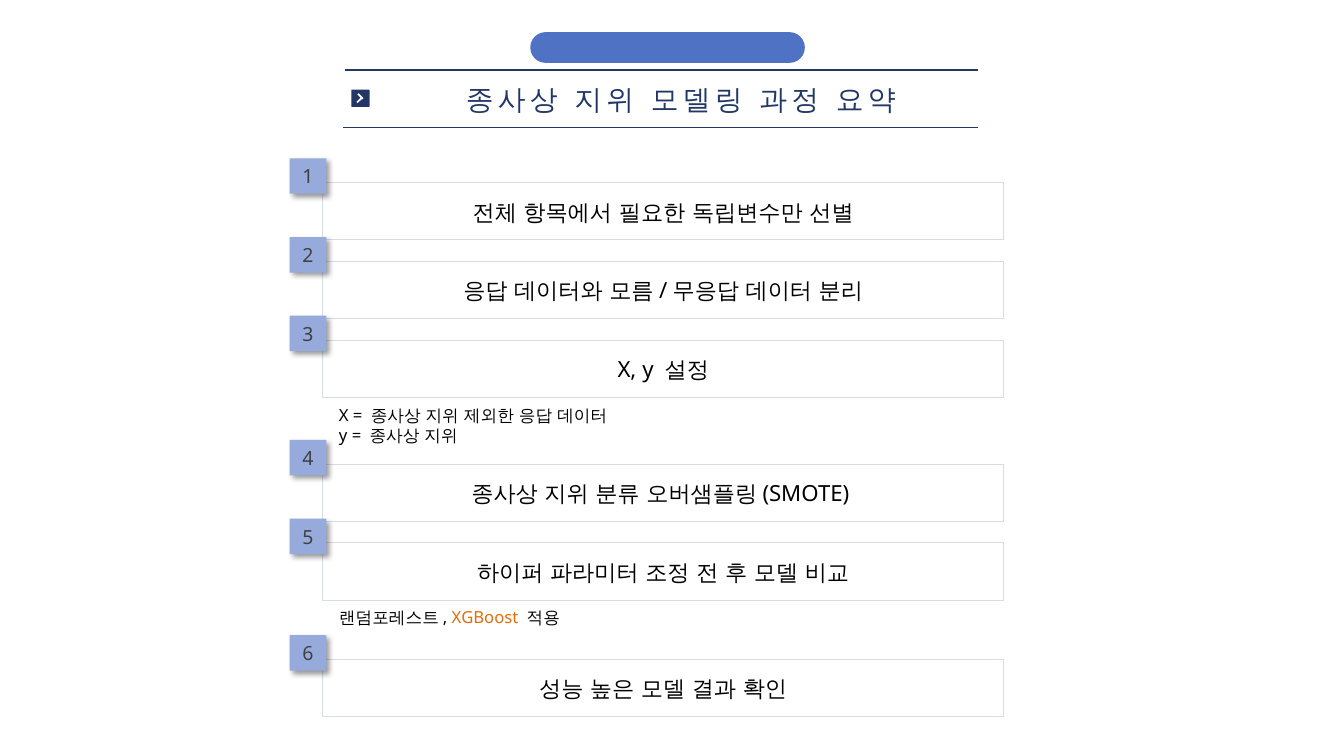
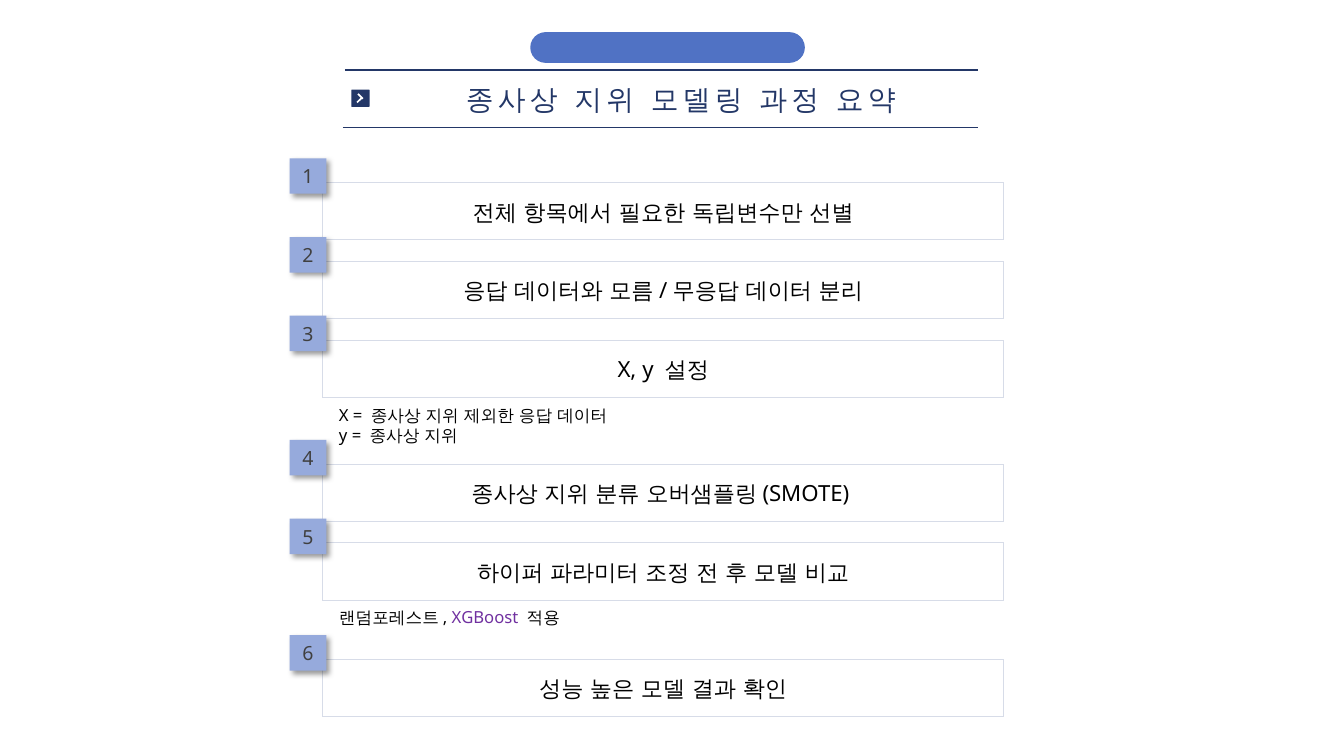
XGBoost colour: orange -> purple (485, 618)
